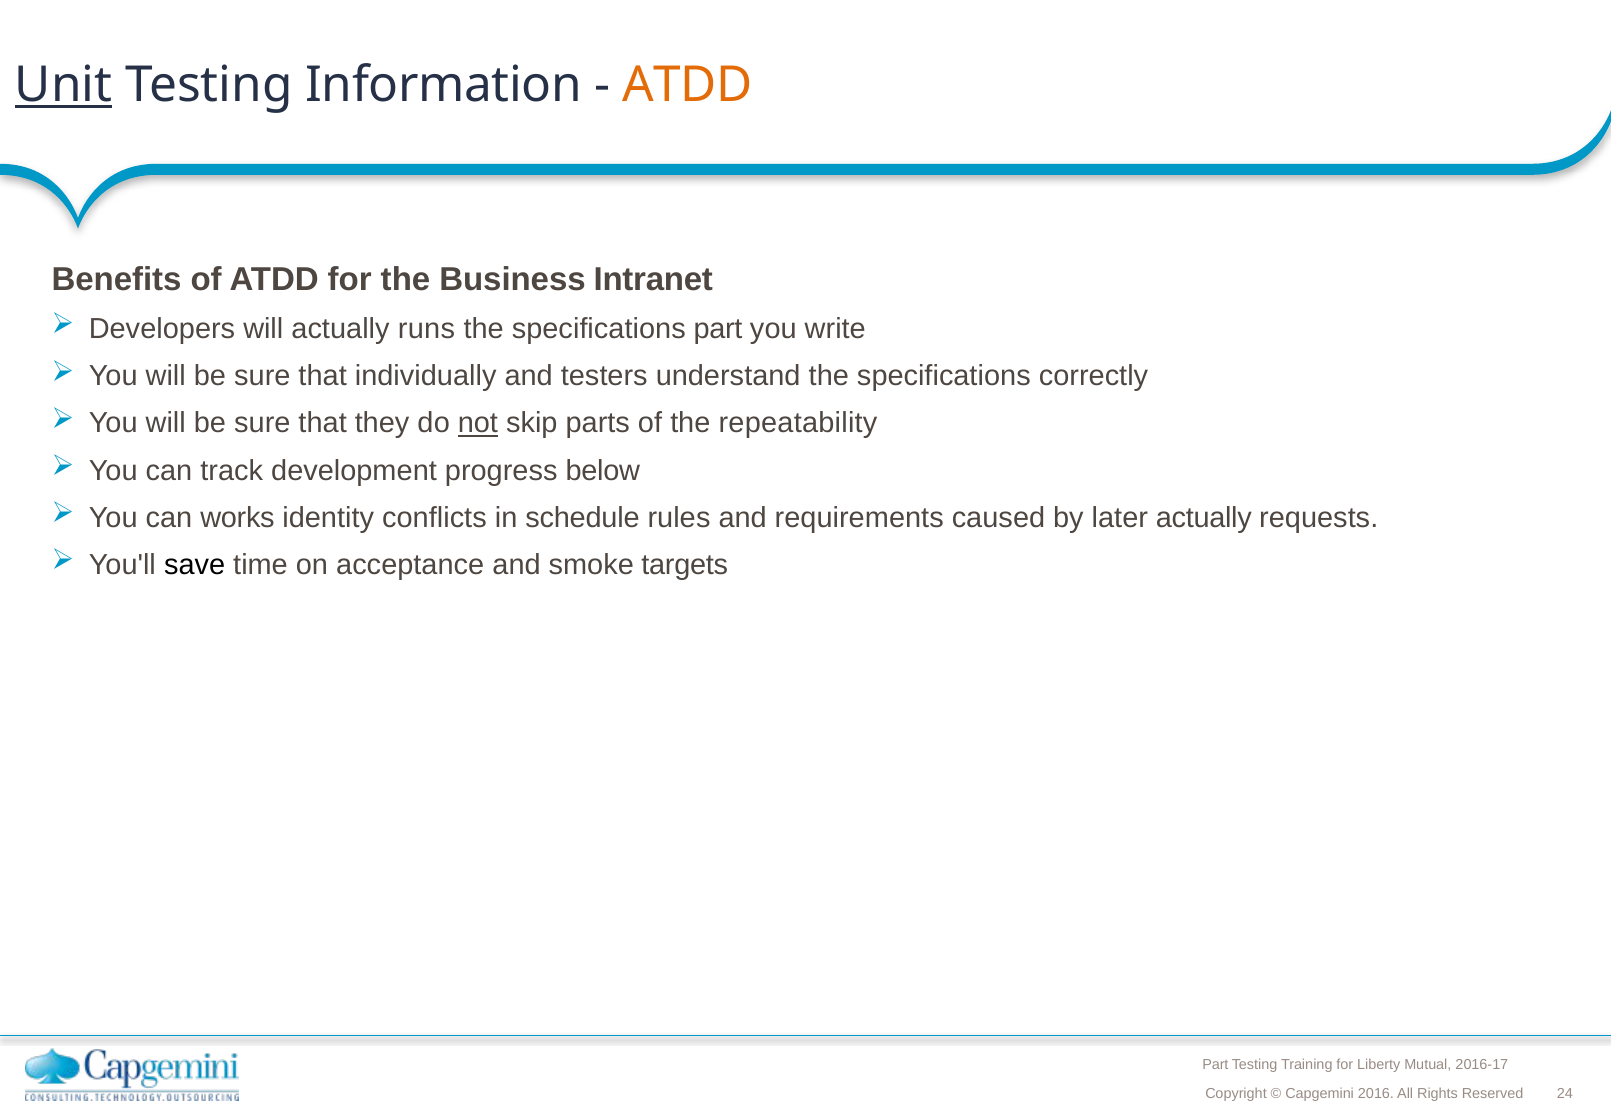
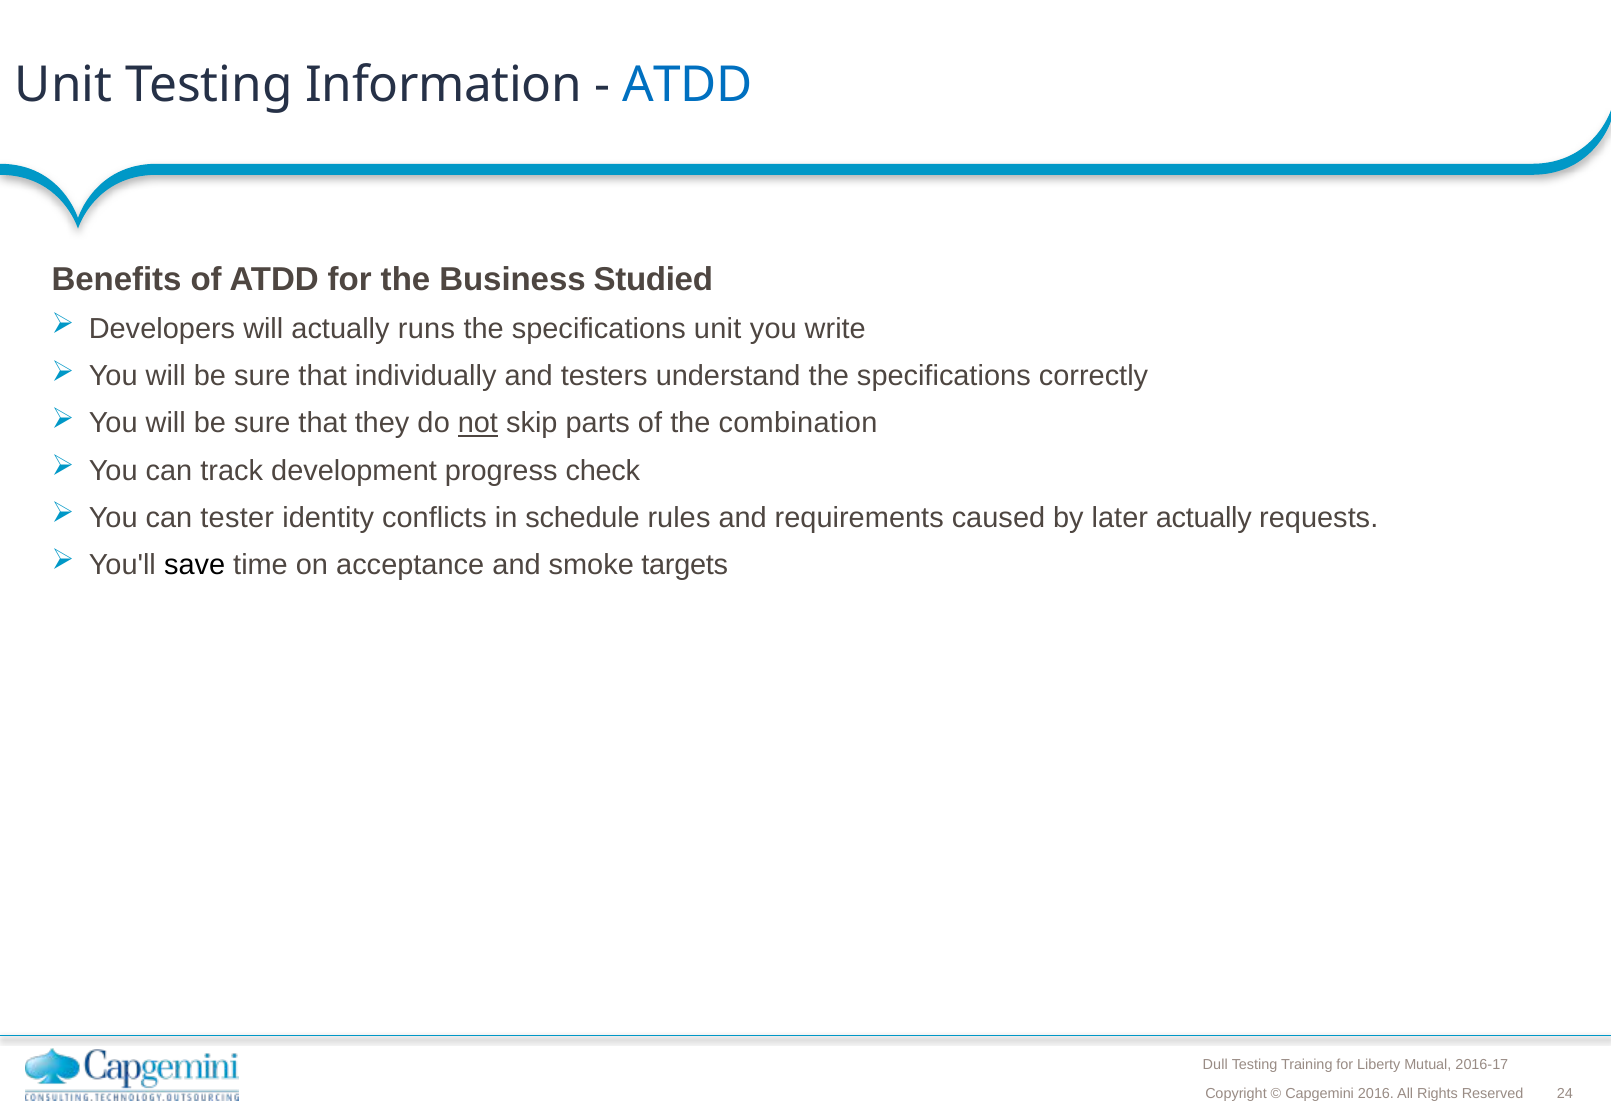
Unit underline: present -> none (64, 85)
ATDD colour: orange -> blue (688, 85)
Intranet: Intranet -> Studied (653, 280)
specifications part: part -> unit (718, 329)
repeatability: repeatability -> combination (798, 423)
below: below -> check (603, 470)
works: works -> tester (237, 517)
Part: Part -> Dull (1215, 1064)
